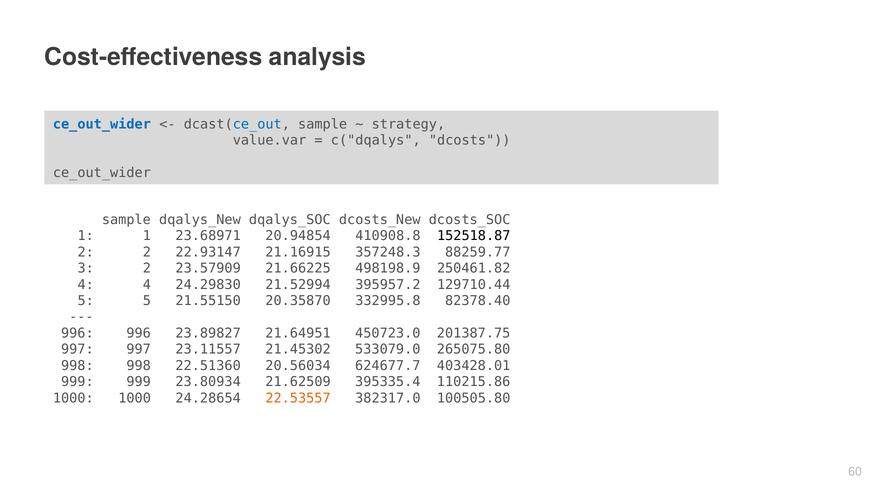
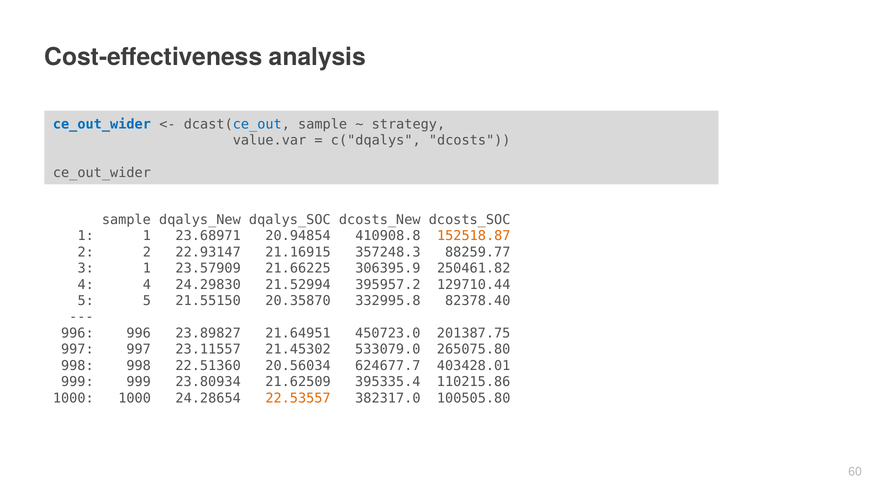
152518.87 colour: black -> orange (474, 236)
3 2: 2 -> 1 (147, 269)
498198.9: 498198.9 -> 306395.9 (388, 269)
